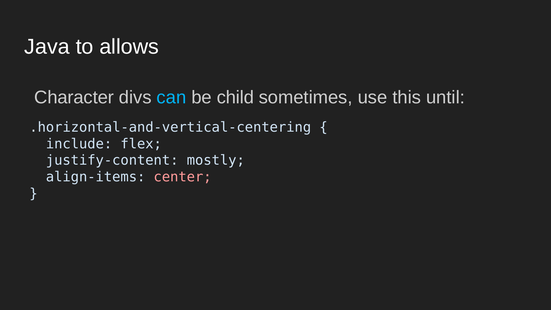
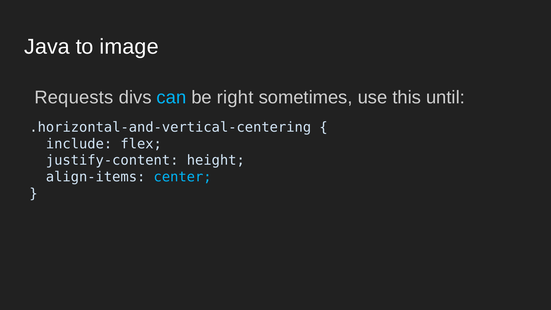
allows: allows -> image (129, 47)
Character: Character -> Requests (74, 97)
child: child -> right (235, 97)
mostly: mostly -> height (216, 160)
center colour: pink -> light blue (183, 177)
